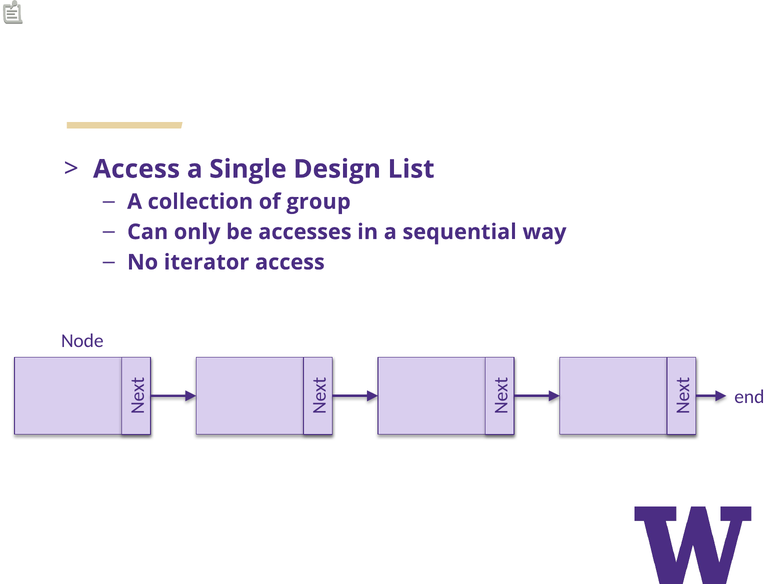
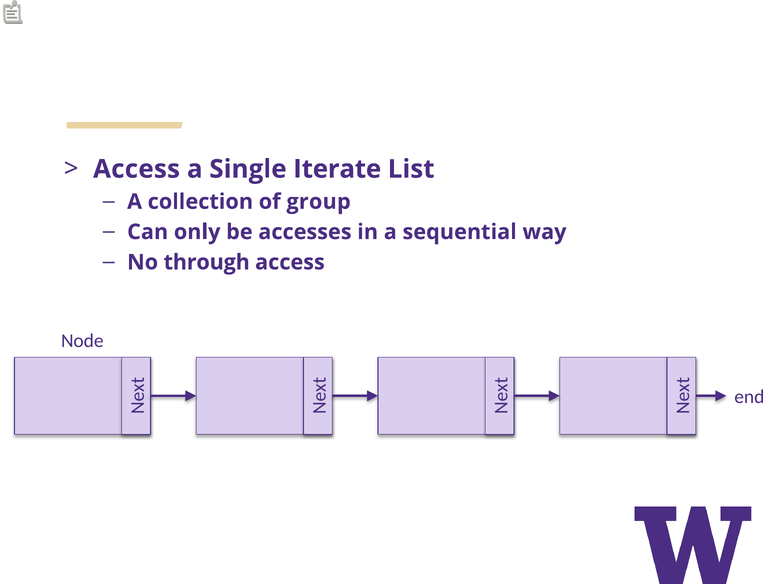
Design: Design -> Iterate (337, 169)
iterator: iterator -> through (207, 262)
